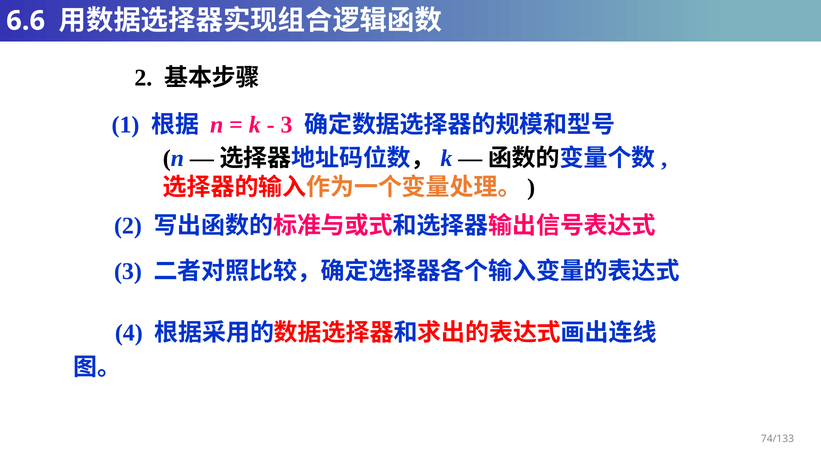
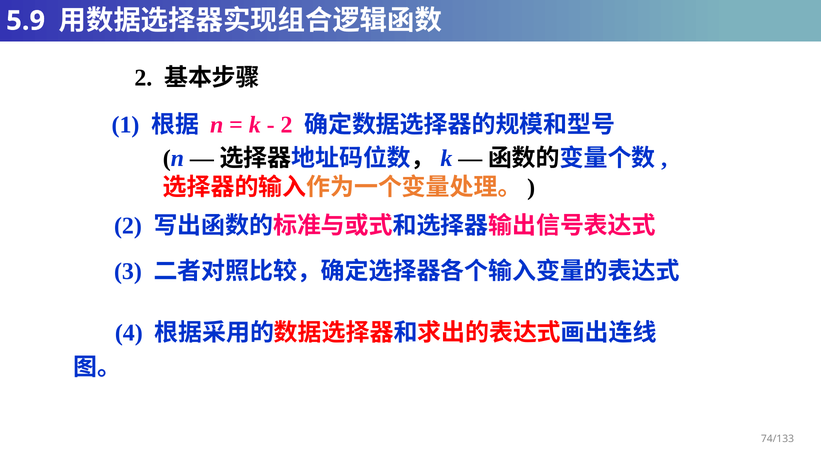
6.6: 6.6 -> 5.9 (26, 21)
3: 3 -> 2 (287, 125)
